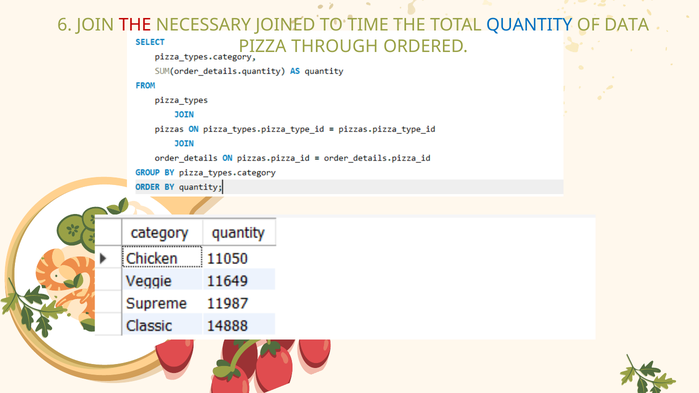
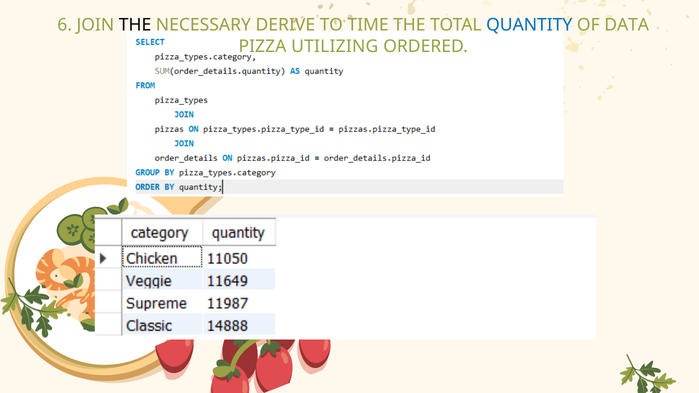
THE colour: red -> black (135, 25)
JOINED: JOINED -> DERIVE (285, 25)
THROUGH: THROUGH -> UTILIZING (335, 47)
